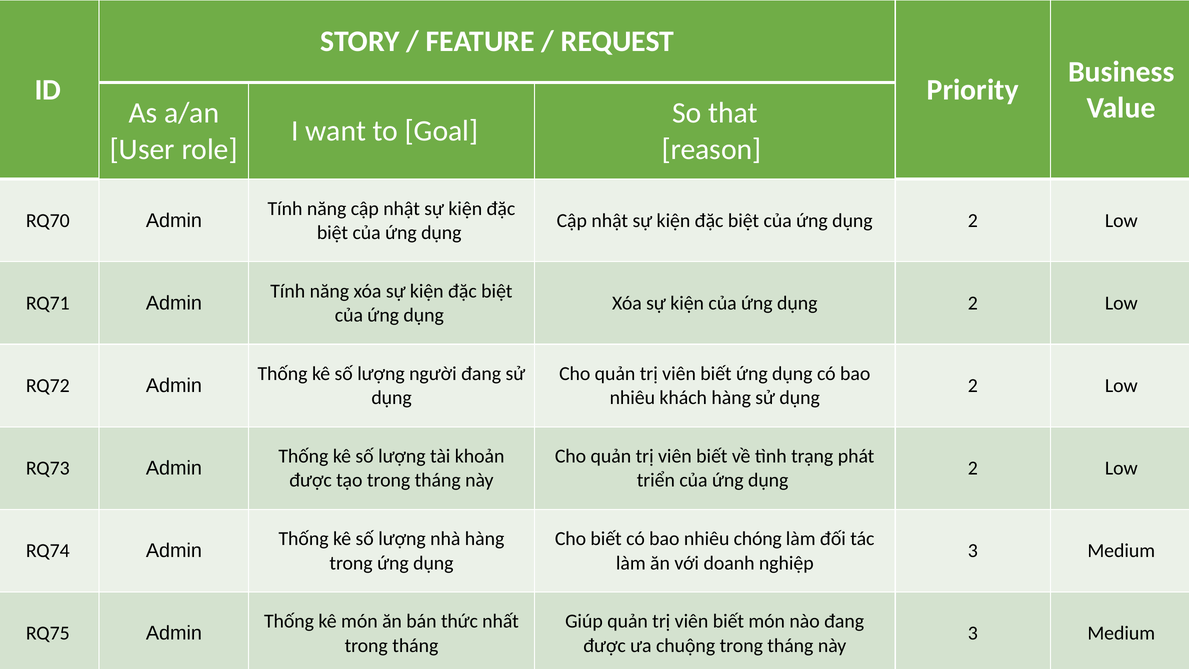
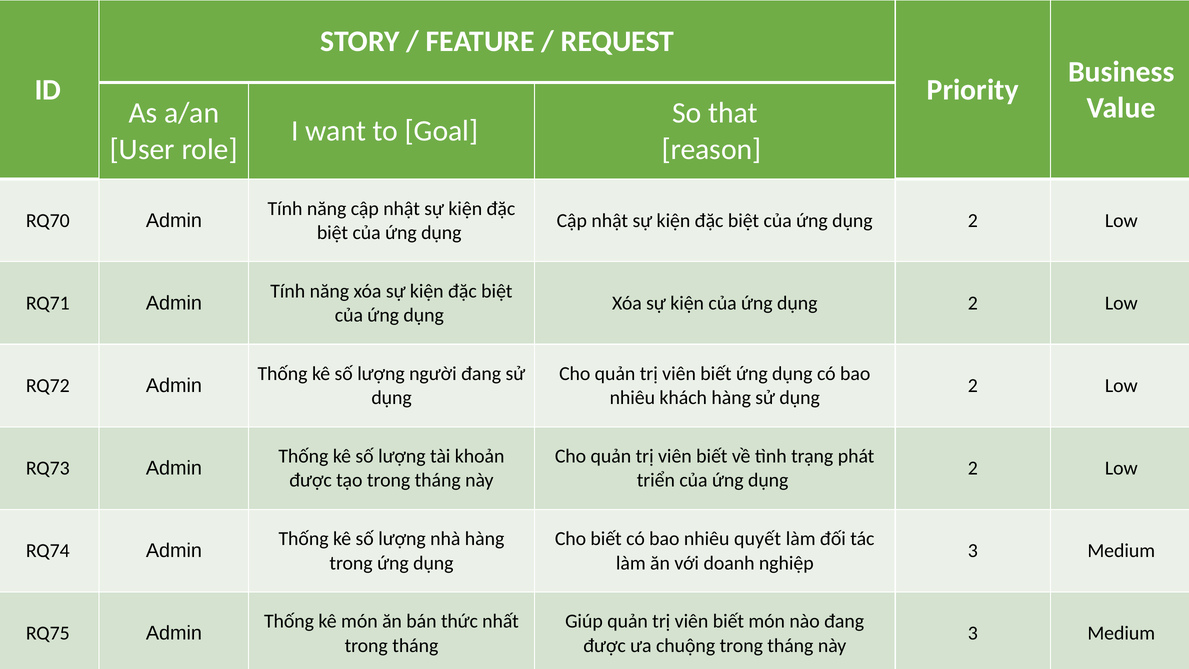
chóng: chóng -> quyết (758, 539)
